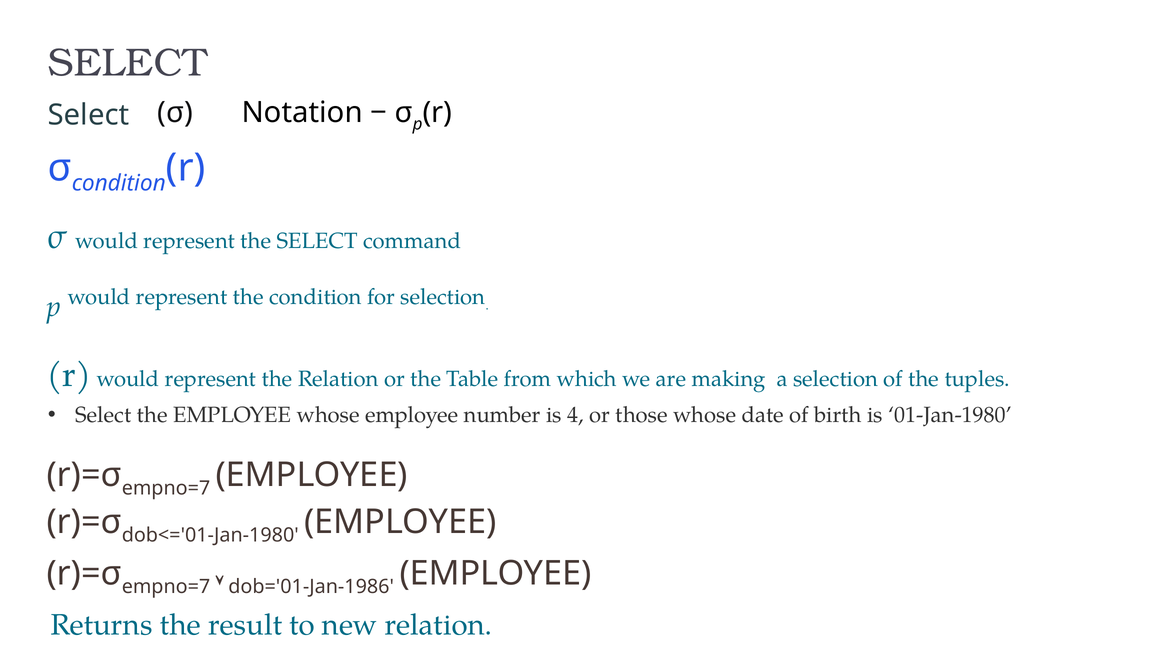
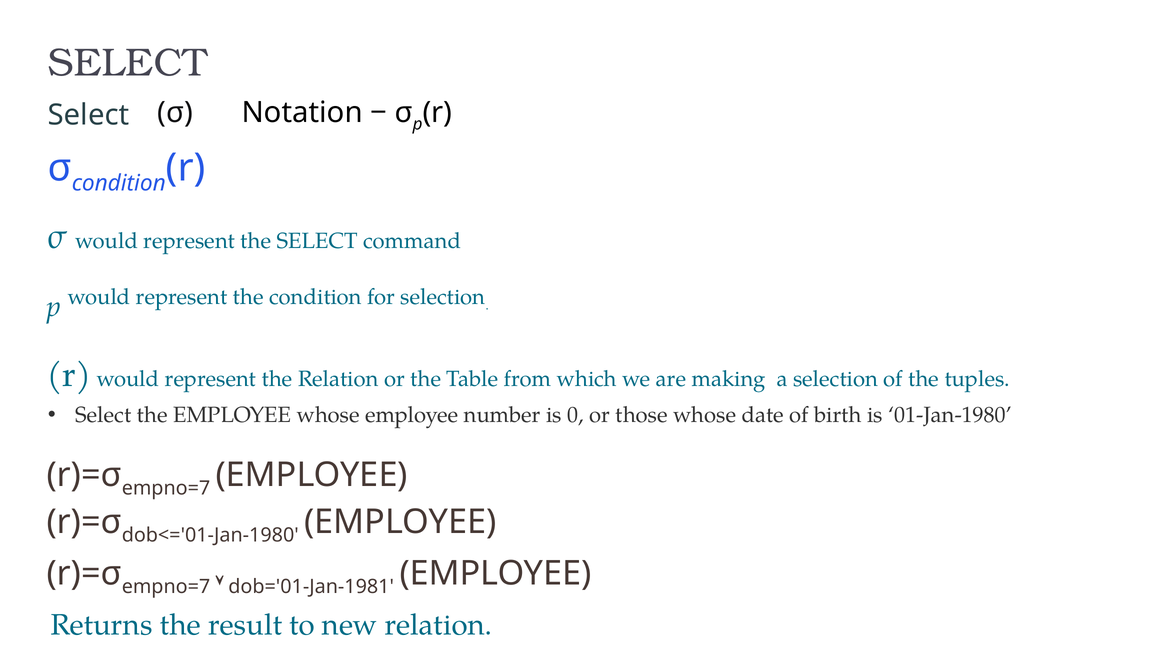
4: 4 -> 0 (576, 415)
dob='01-Jan-1986: dob='01-Jan-1986 -> dob='01-Jan-1981 (311, 587)
